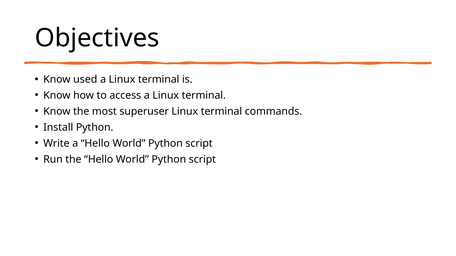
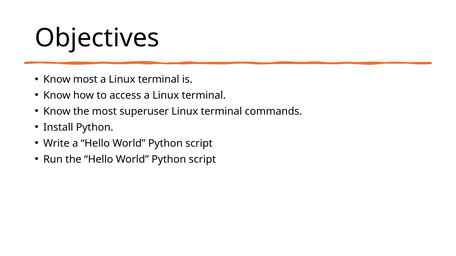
Know used: used -> most (85, 79)
